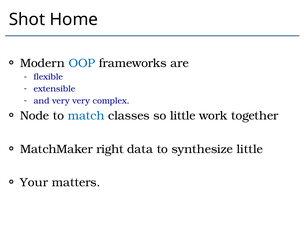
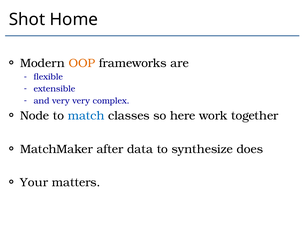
OOP colour: blue -> orange (82, 63)
so little: little -> here (183, 116)
right: right -> after (110, 149)
synthesize little: little -> does (250, 149)
